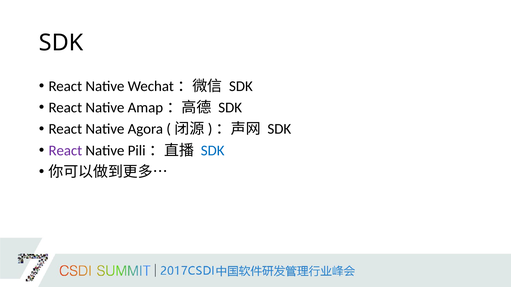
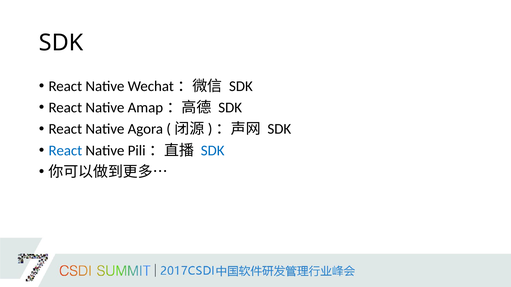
React colour: purple -> blue (65, 151)
